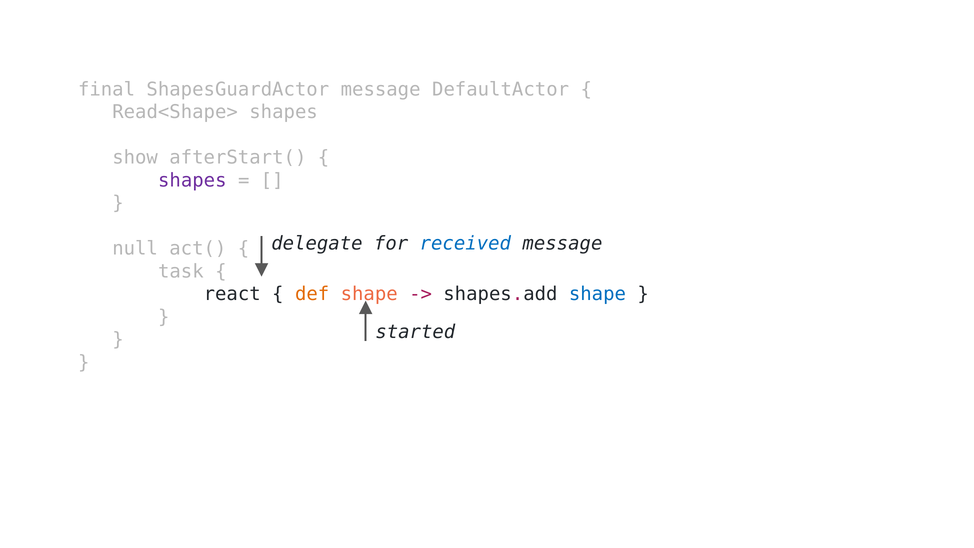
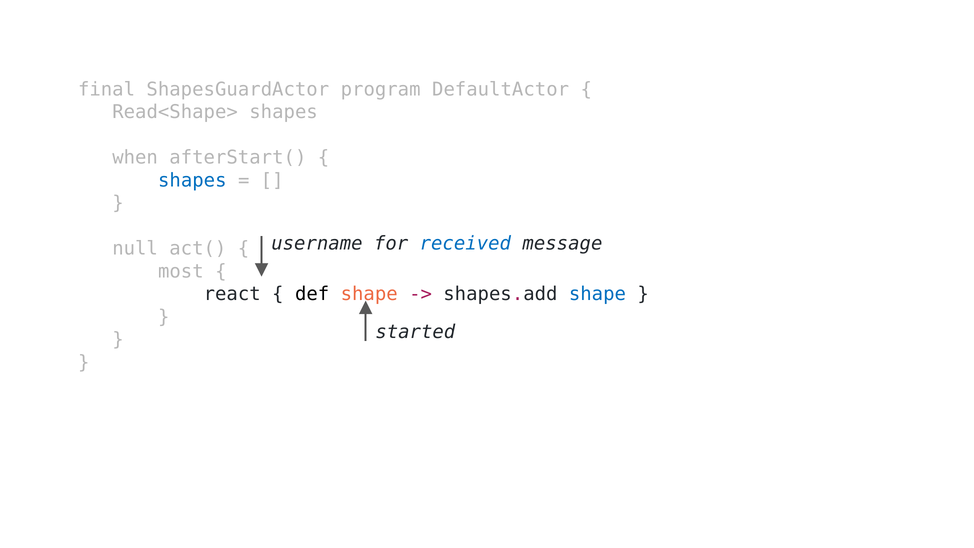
ShapesGuardActor message: message -> program (381, 89)
show: show -> when (135, 158)
shapes colour: purple -> blue (192, 180)
delegate: delegate -> username (317, 243)
task: task -> most (181, 271)
def colour: orange -> black (312, 294)
